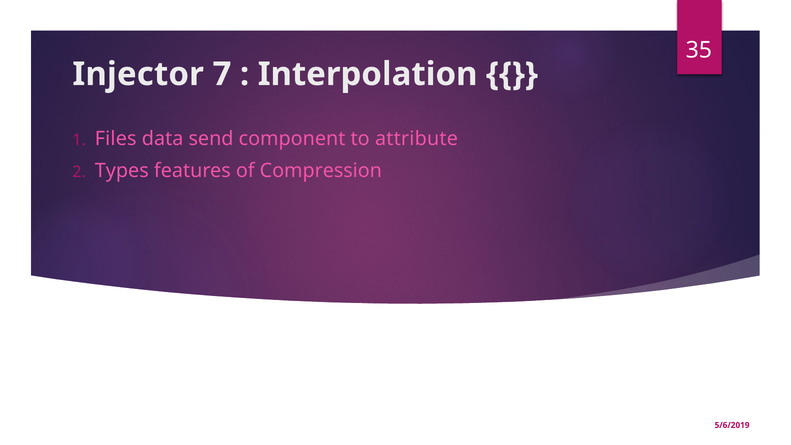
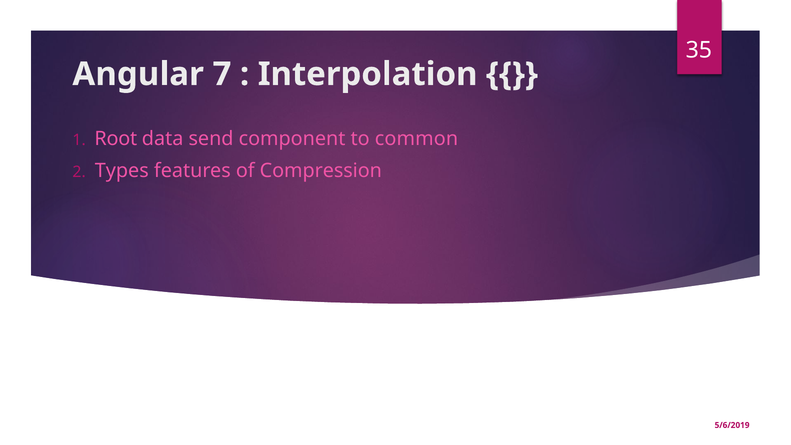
Injector: Injector -> Angular (138, 74)
Files: Files -> Root (116, 139)
attribute: attribute -> common (416, 139)
